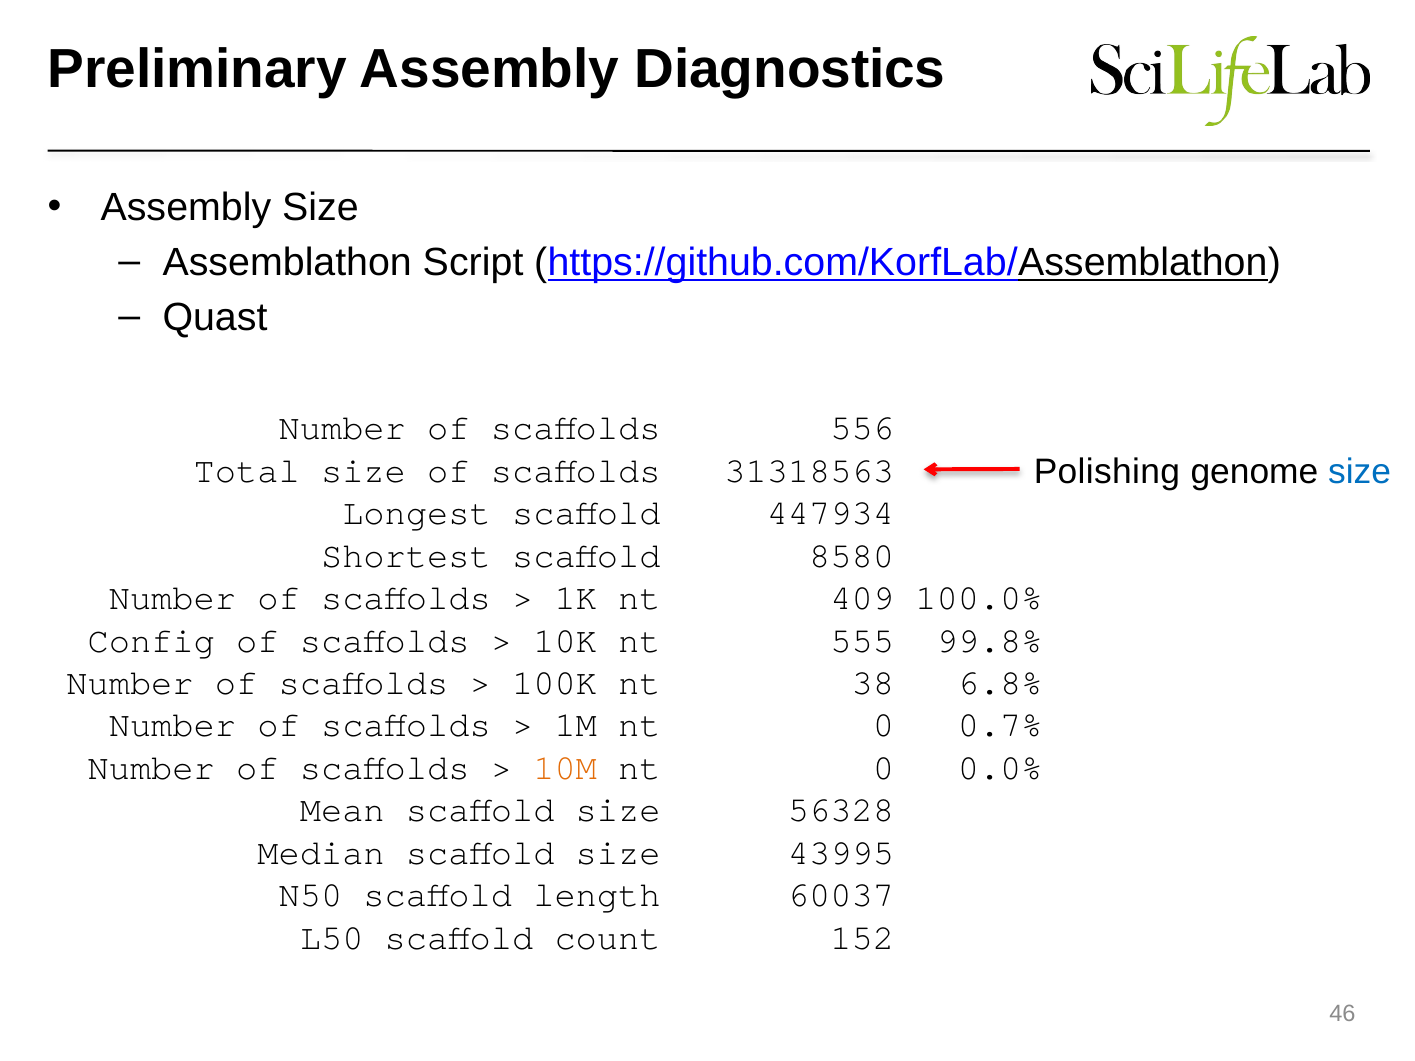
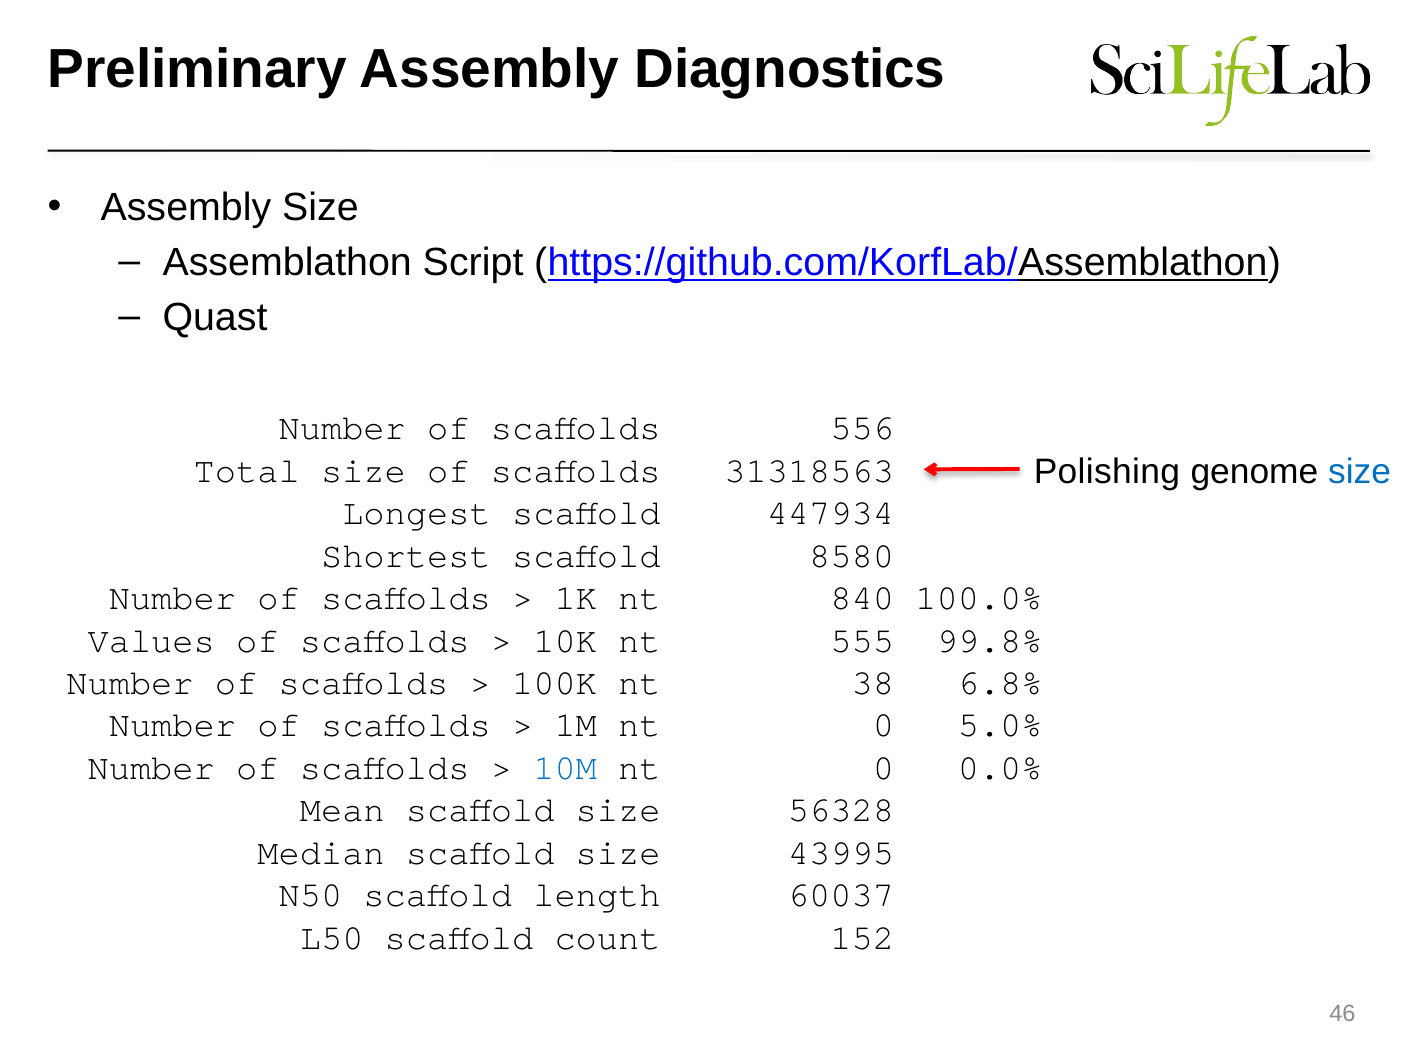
409: 409 -> 840 (862, 598)
Config: Config -> Values (151, 641)
0.7%: 0.7% -> 5.0% (1000, 725)
10M colour: orange -> blue (565, 768)
